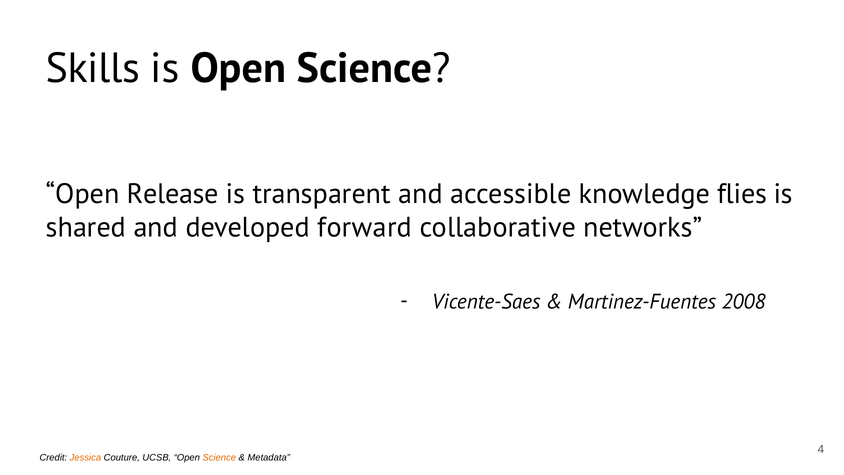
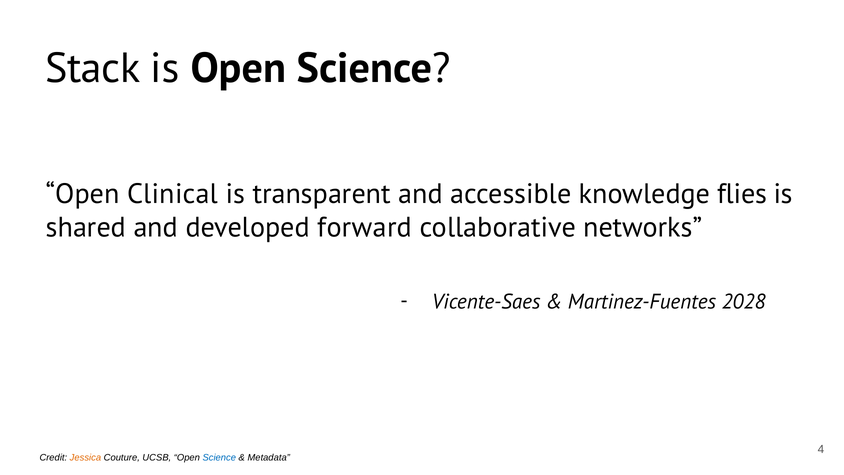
Skills: Skills -> Stack (93, 68)
Release: Release -> Clinical (173, 194)
2008: 2008 -> 2028 (744, 301)
Science colour: orange -> blue (219, 457)
